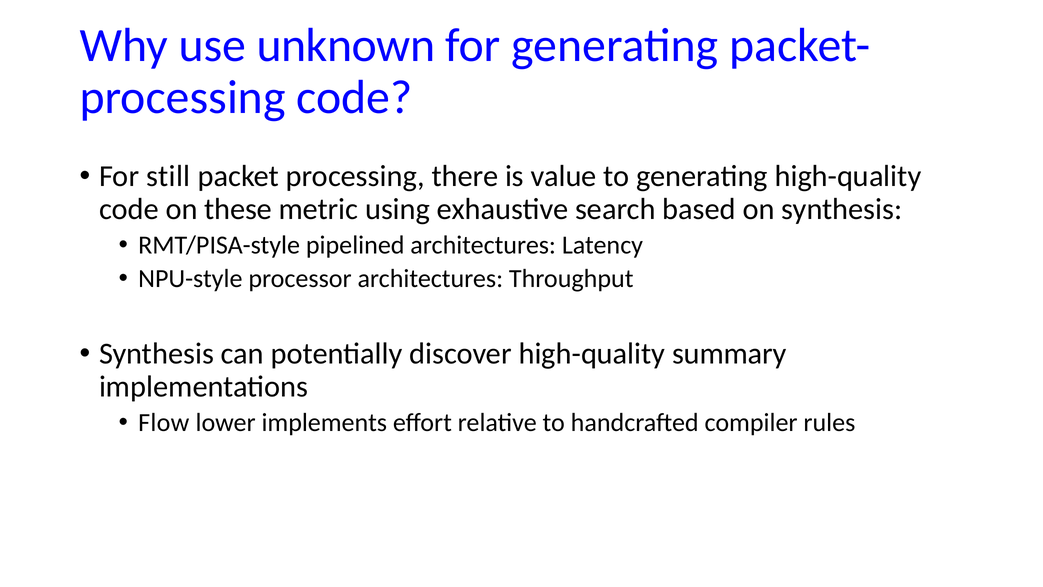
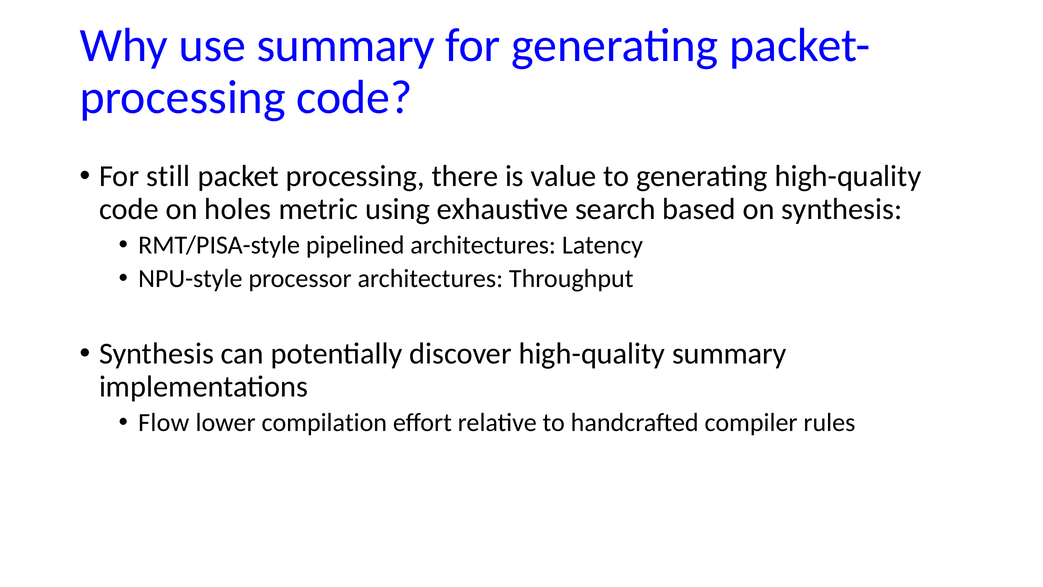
use unknown: unknown -> summary (346, 46)
these: these -> holes (238, 209)
implements: implements -> compilation (324, 422)
